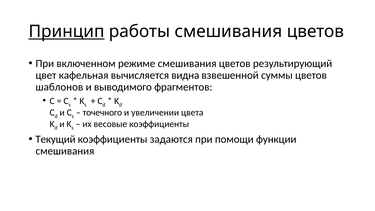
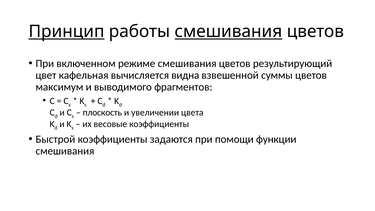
смешивания underline: none -> present (229, 32)
шаблонов: шаблонов -> максимум (59, 87)
точечного: точечного -> плоскость (102, 113)
Текущий: Текущий -> Быстрой (55, 139)
